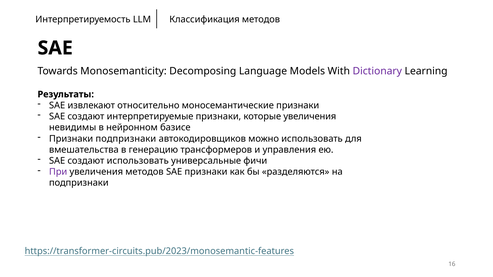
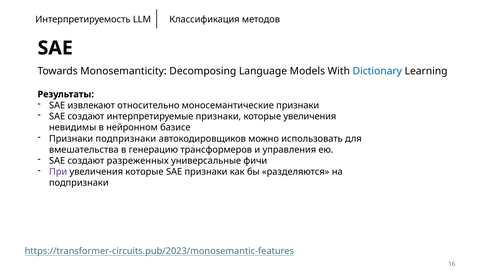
Dictionary colour: purple -> blue (377, 71)
создают использовать: использовать -> разреженных (138, 161)
увеличения методов: методов -> которые (144, 172)
